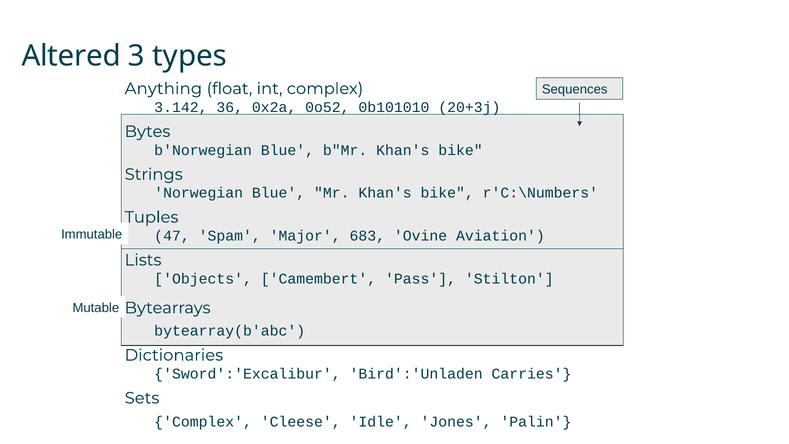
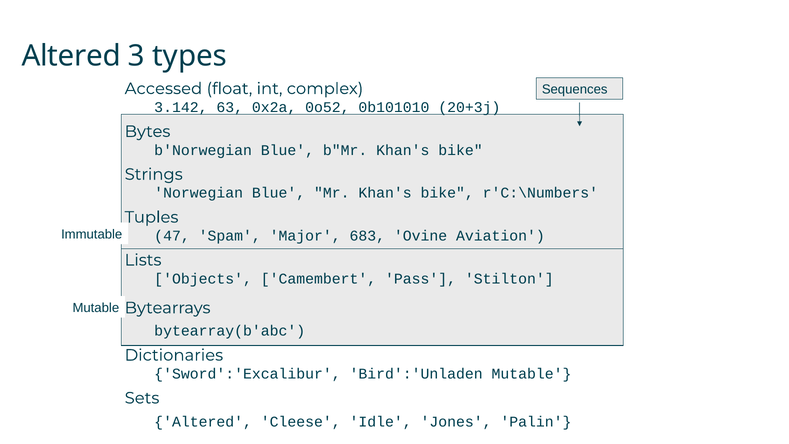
Anything: Anything -> Accessed (163, 89)
36: 36 -> 63 (230, 107)
Bird':'Unladen Carries: Carries -> Mutable (531, 374)
Complex: Complex -> Altered (203, 422)
